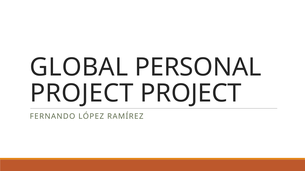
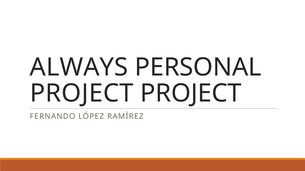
GLOBAL: GLOBAL -> ALWAYS (79, 68)
